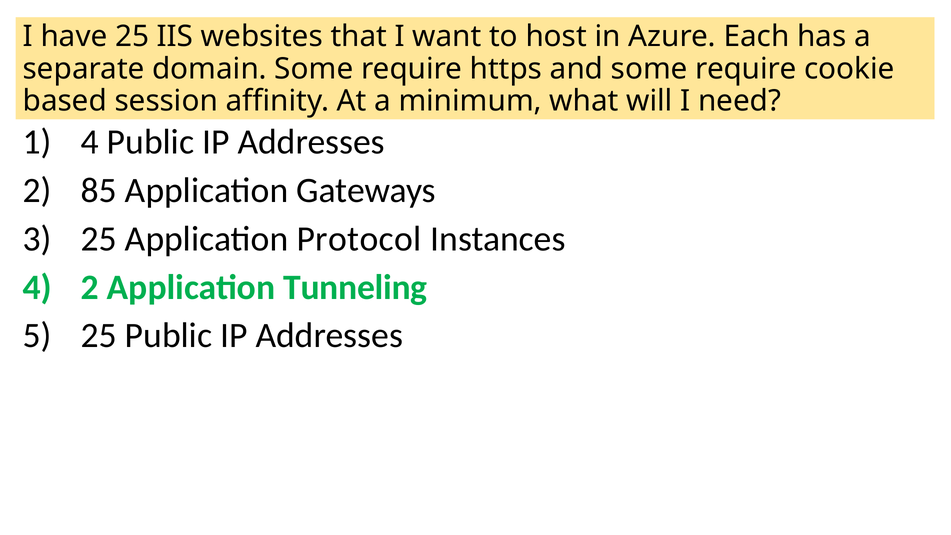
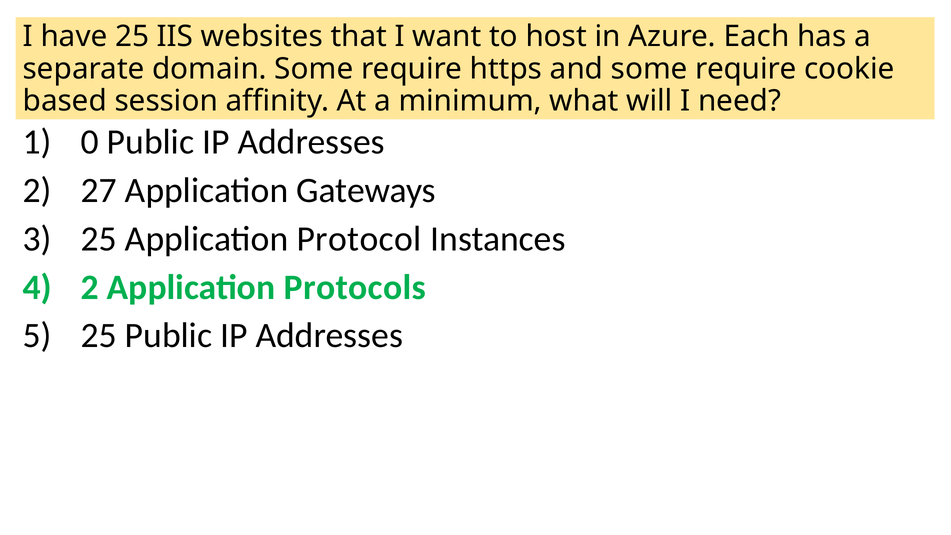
4: 4 -> 0 (90, 142)
85: 85 -> 27 (99, 190)
Tunneling: Tunneling -> Protocols (355, 287)
